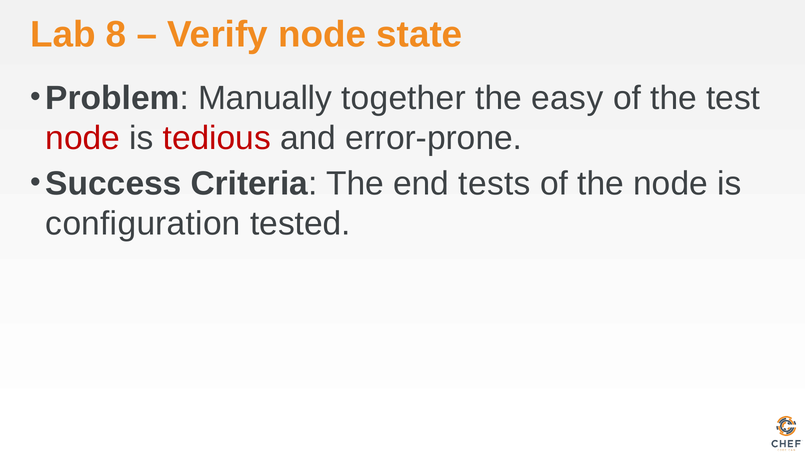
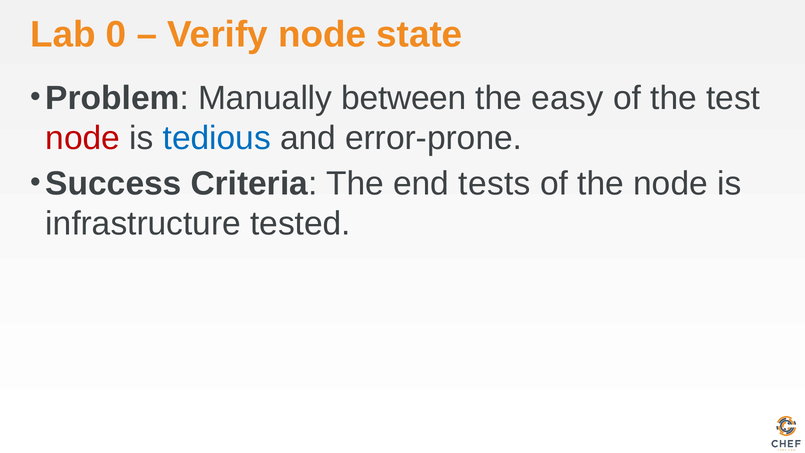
8: 8 -> 0 (116, 35)
together: together -> between (404, 98)
tedious colour: red -> blue (217, 138)
configuration: configuration -> infrastructure (143, 224)
